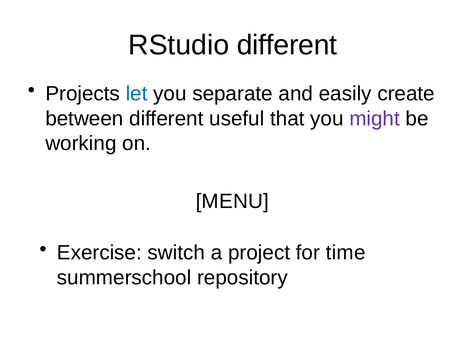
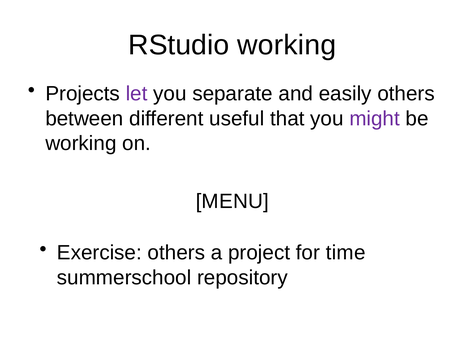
RStudio different: different -> working (287, 45)
let colour: blue -> purple (137, 94)
easily create: create -> others (406, 94)
Exercise switch: switch -> others (176, 253)
